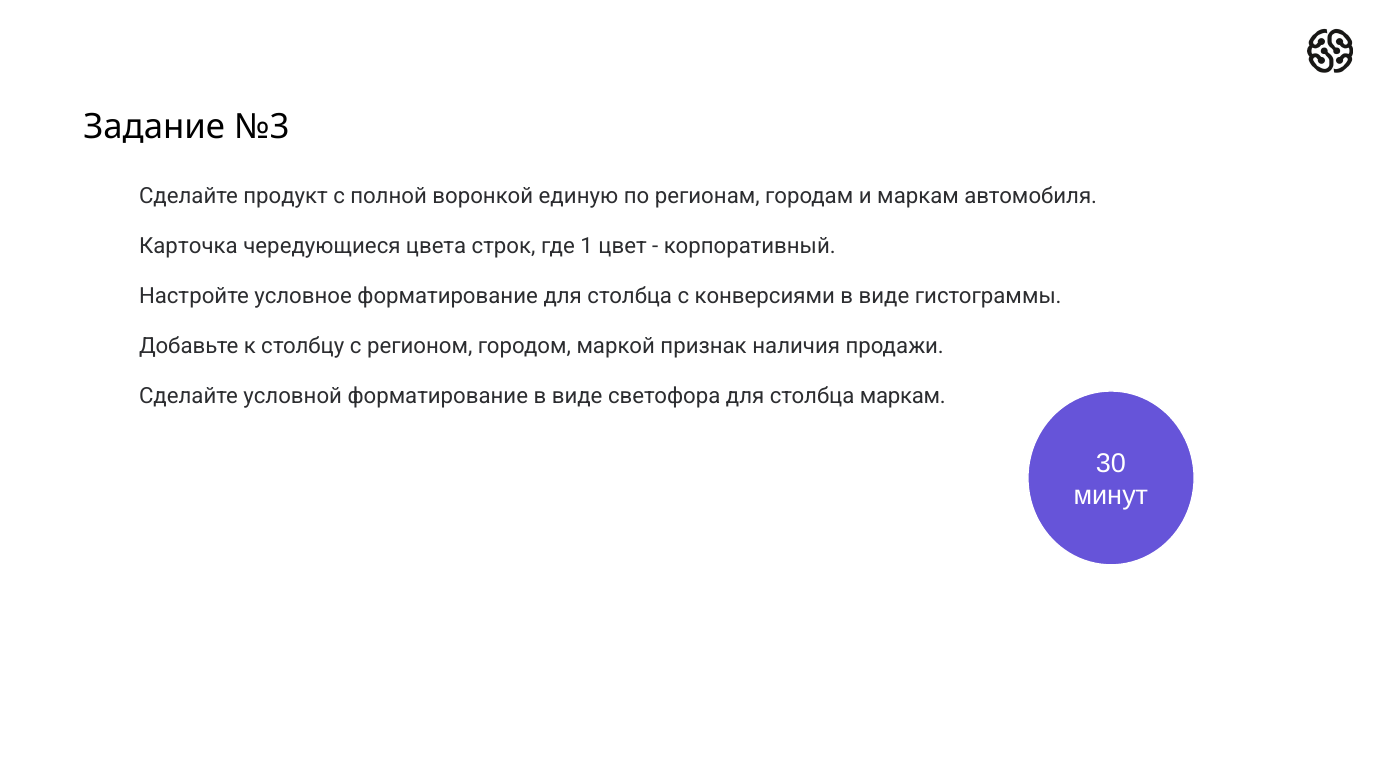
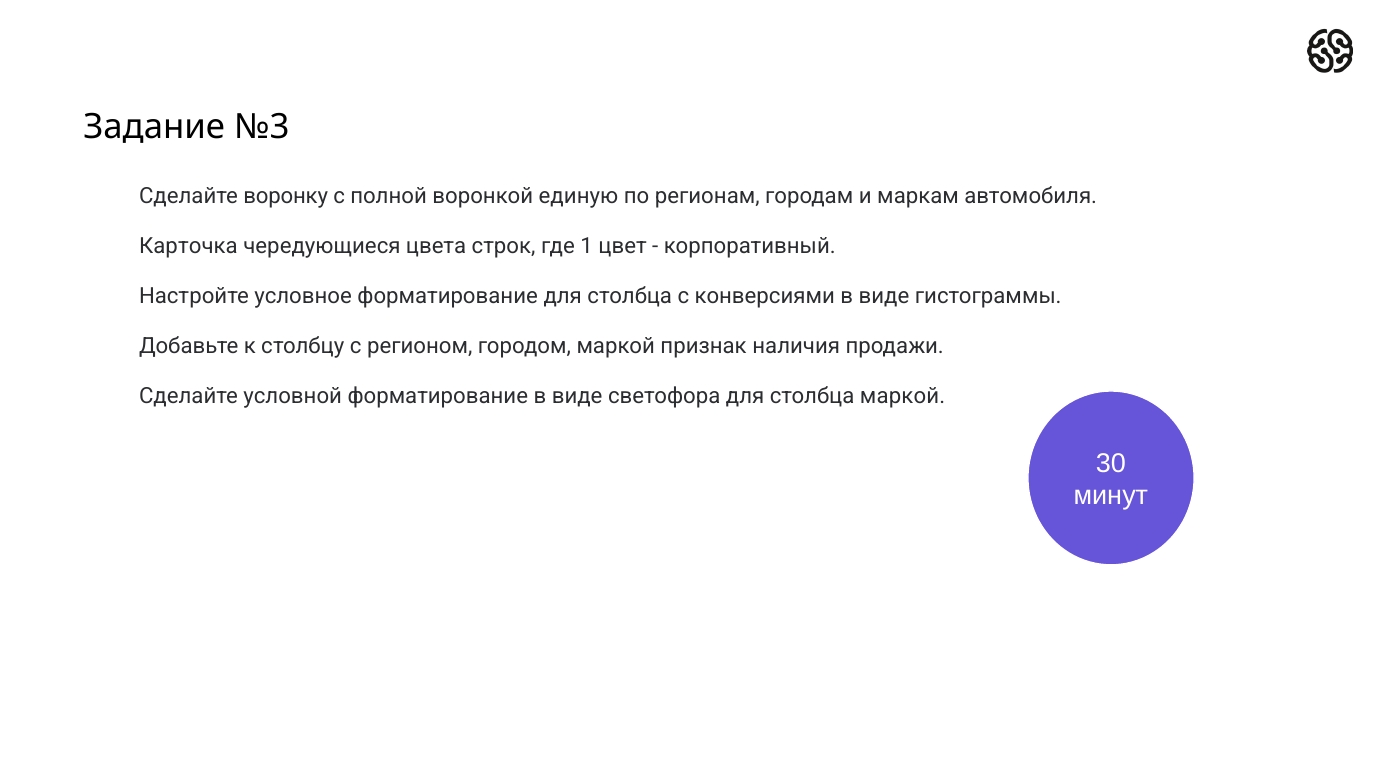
продукт: продукт -> воронку (286, 196)
столбца маркам: маркам -> маркой (903, 396)
